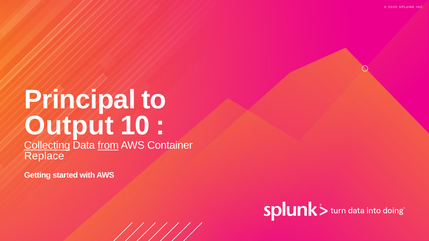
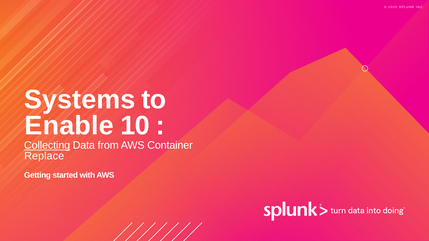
Principal: Principal -> Systems (80, 100)
Output: Output -> Enable (69, 126)
from underline: present -> none (108, 146)
